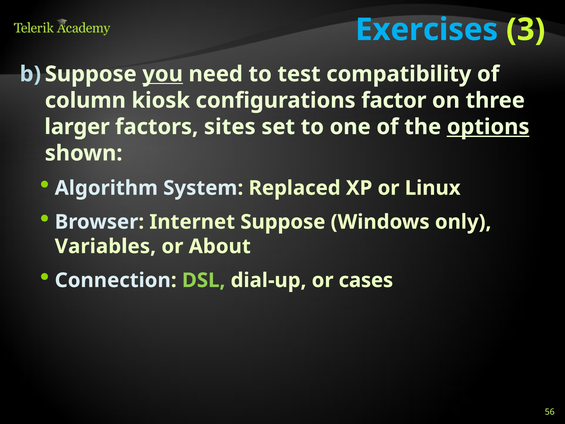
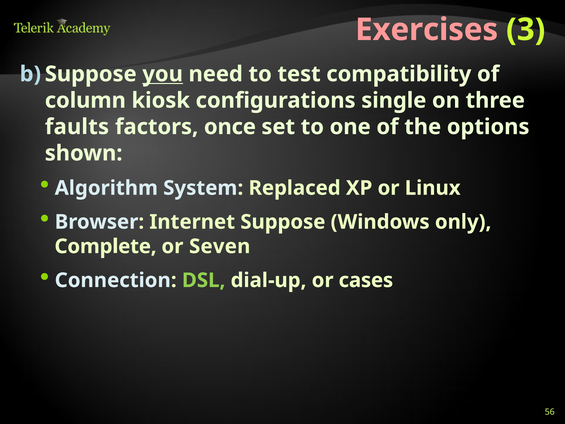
Exercises colour: light blue -> pink (427, 30)
factor: factor -> single (394, 100)
larger: larger -> faults (77, 127)
sites: sites -> once (230, 127)
options underline: present -> none (488, 127)
Variables: Variables -> Complete (106, 246)
About: About -> Seven (220, 246)
